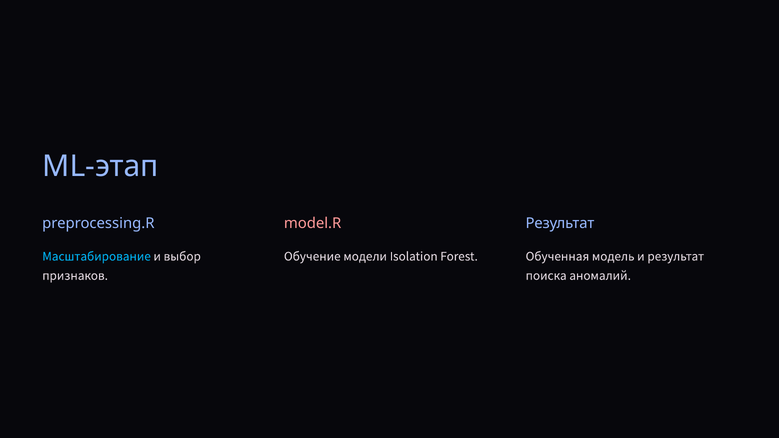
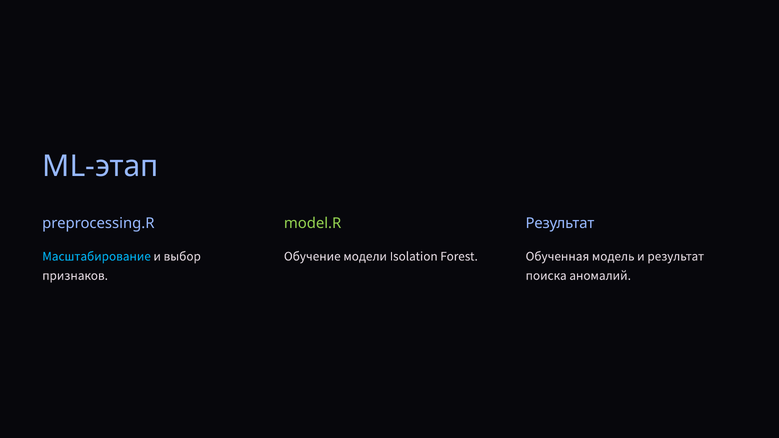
model.R colour: pink -> light green (313, 224)
